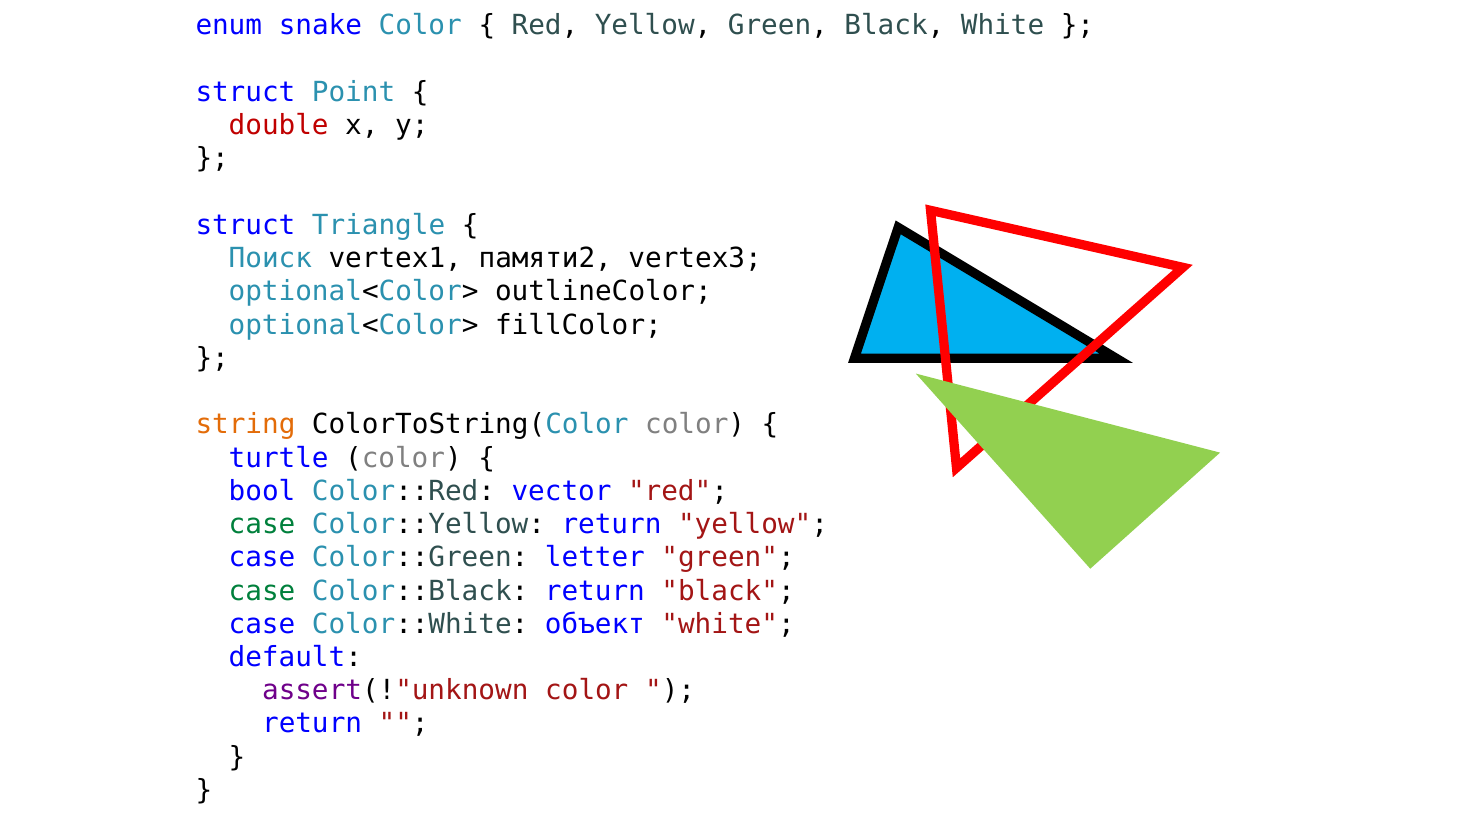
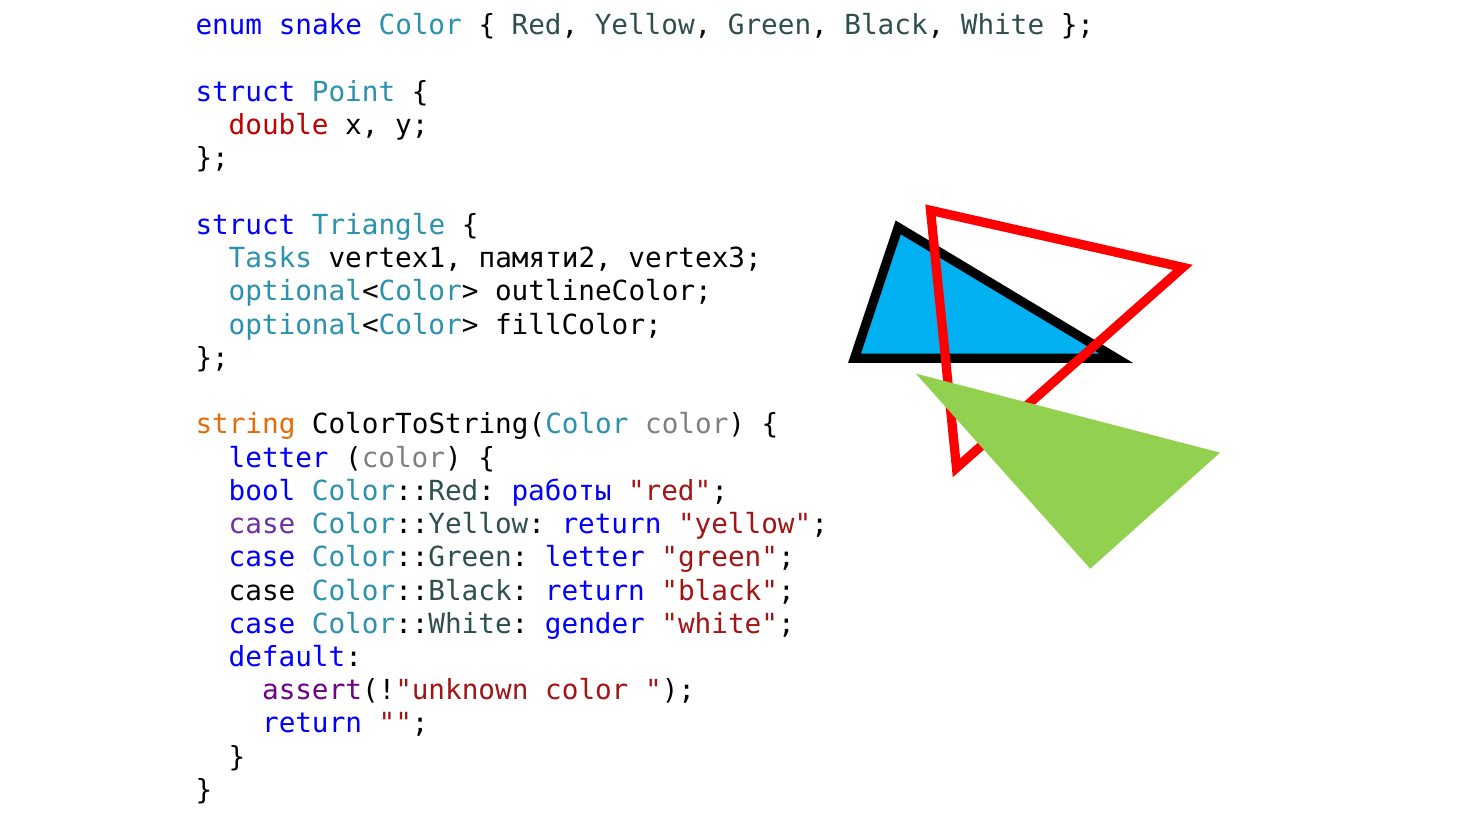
Поиск: Поиск -> Tasks (270, 258)
turtle: turtle -> letter (279, 458)
vector: vector -> работы (562, 491)
case colour: green -> purple (262, 524)
case colour: green -> black (262, 591)
объект: объект -> gender (595, 624)
